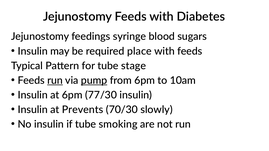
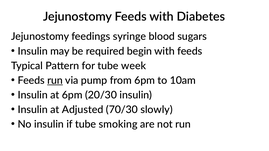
place: place -> begin (139, 51)
stage: stage -> week (134, 66)
pump underline: present -> none (94, 81)
77/30: 77/30 -> 20/30 (101, 95)
Prevents: Prevents -> Adjusted (83, 110)
